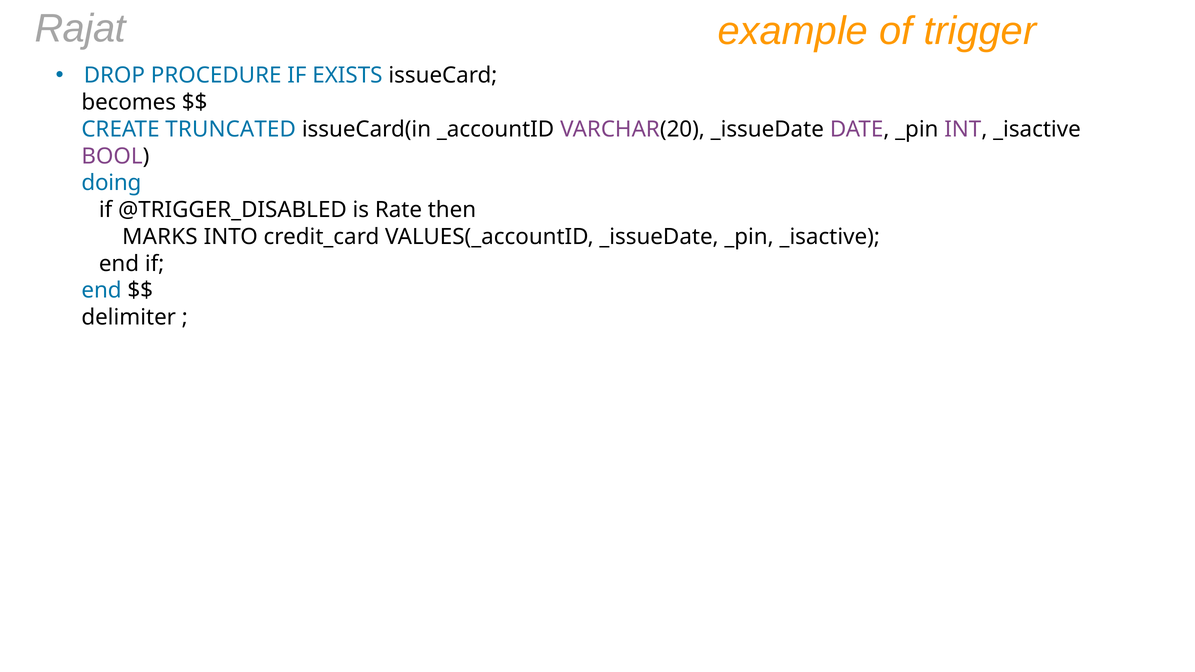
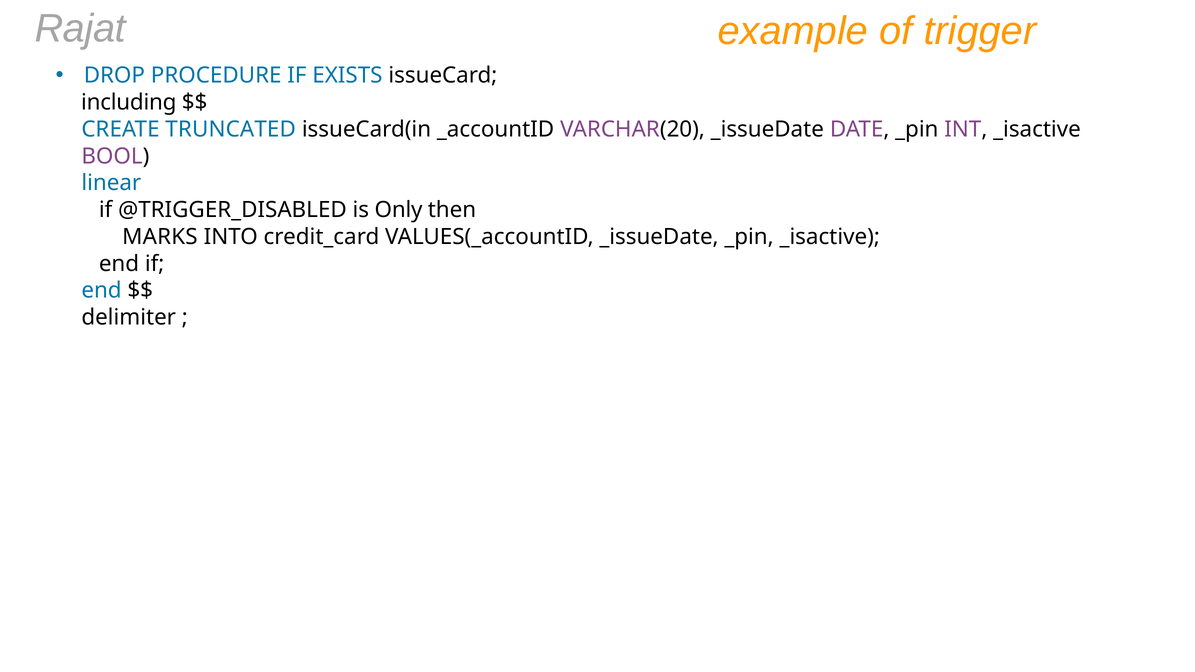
becomes: becomes -> including (129, 102)
doing: doing -> linear (111, 183)
Rate: Rate -> Only (399, 210)
